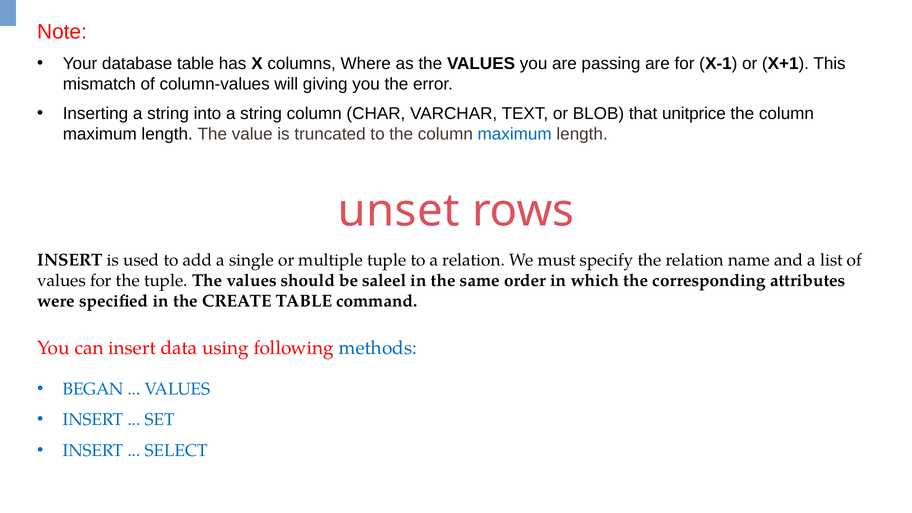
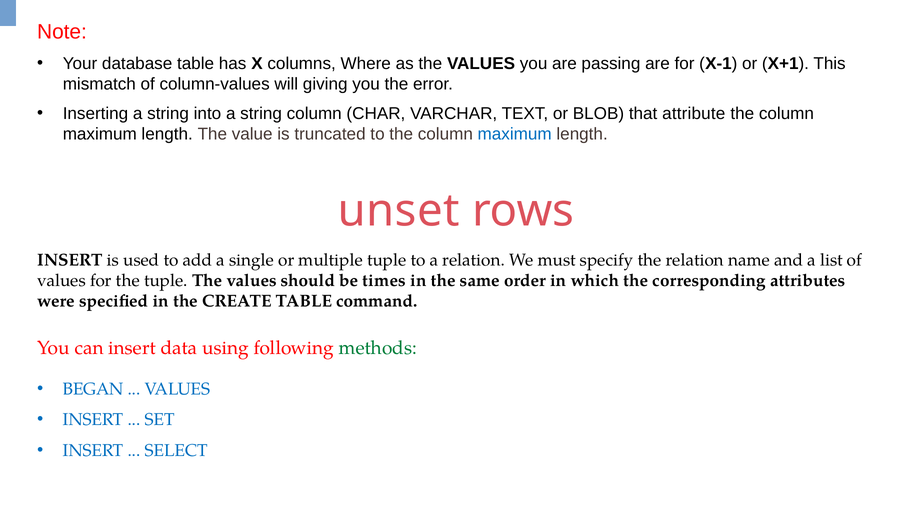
unitprice: unitprice -> attribute (694, 114)
saleel: saleel -> times (384, 280)
methods colour: blue -> green (378, 348)
